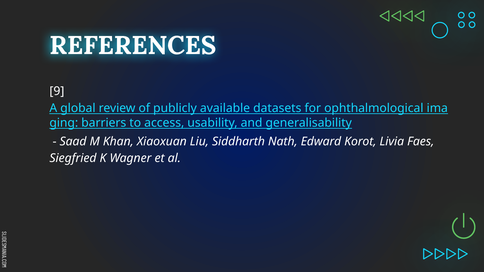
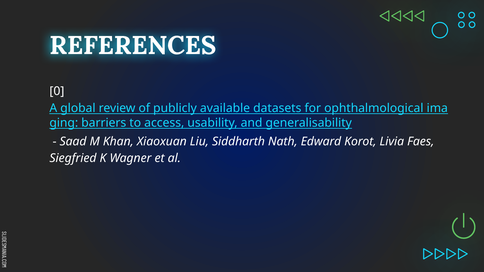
9: 9 -> 0 (57, 91)
